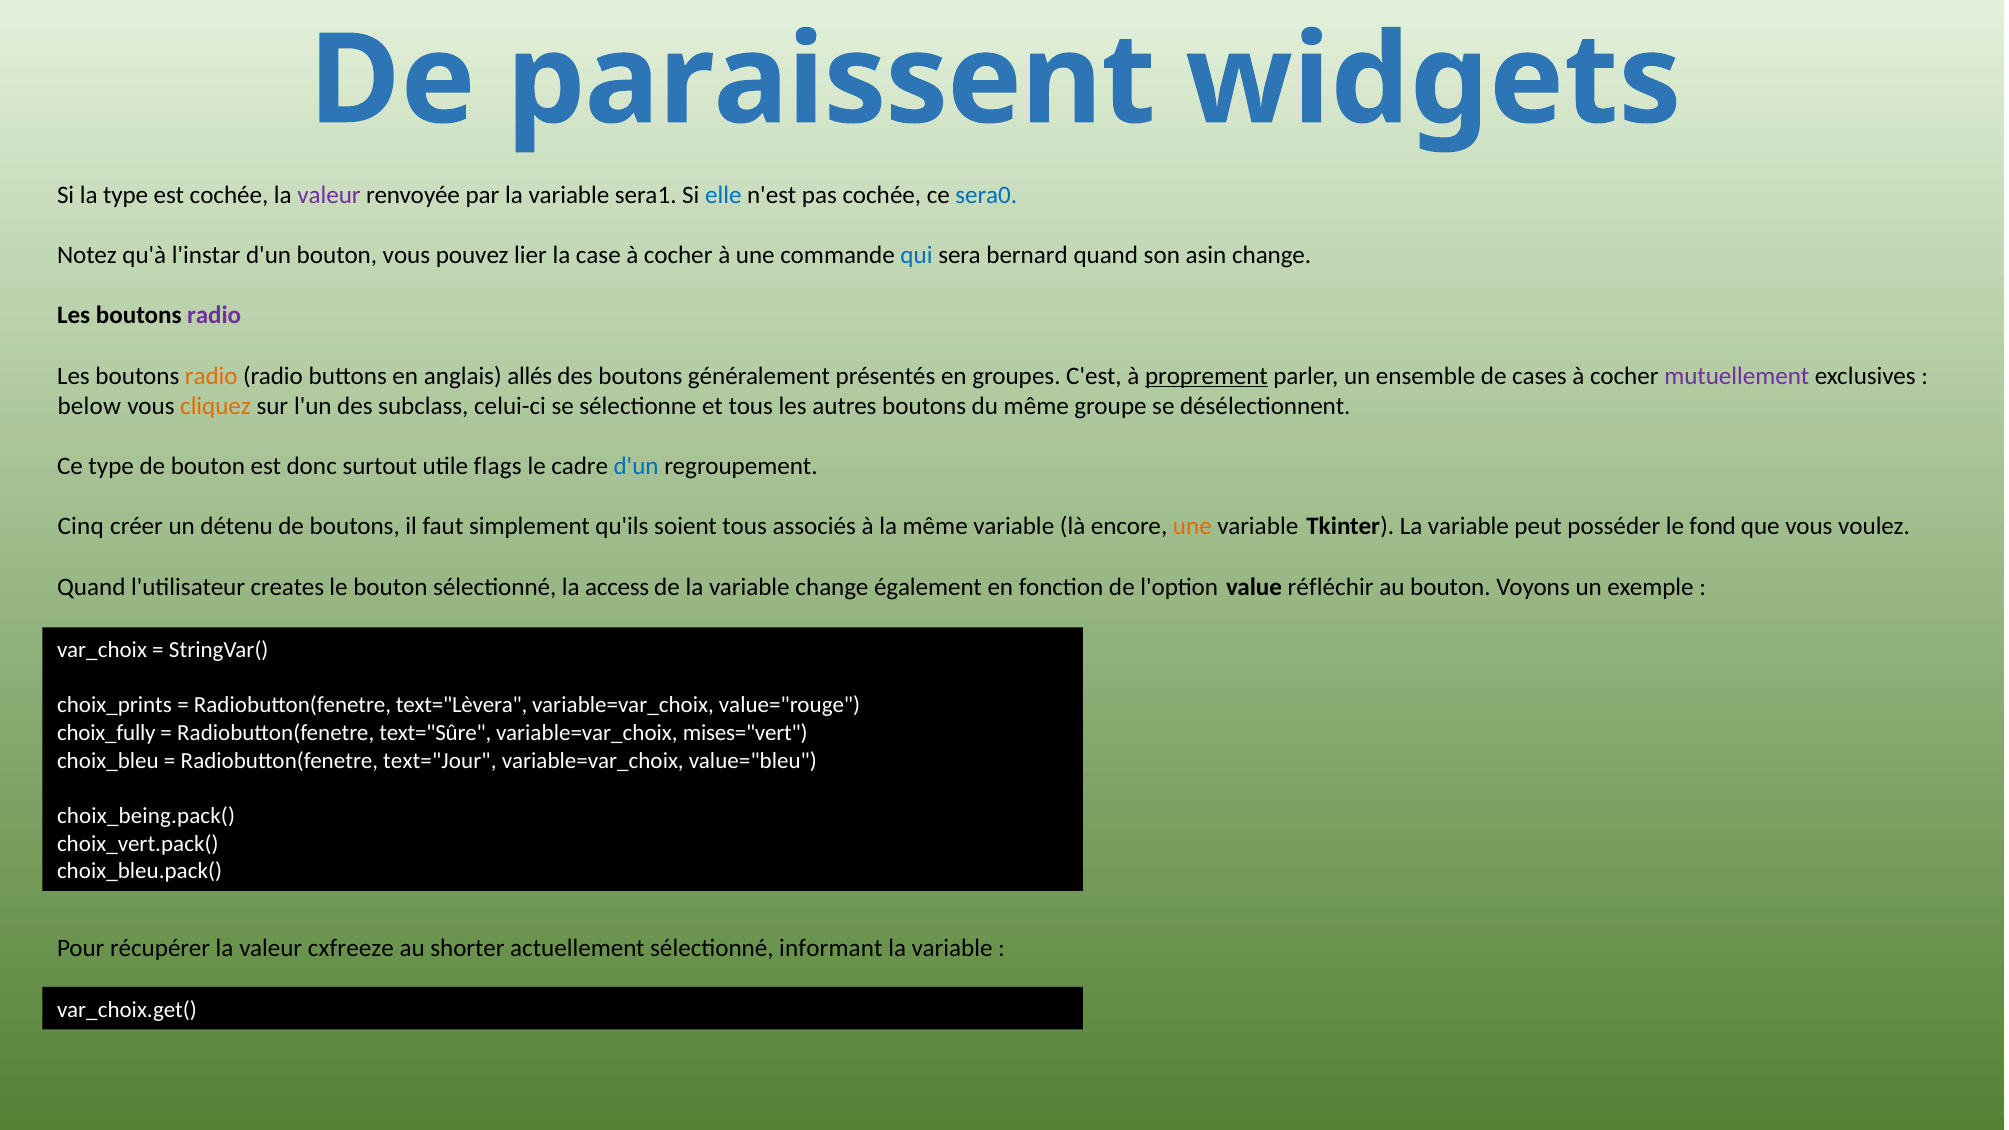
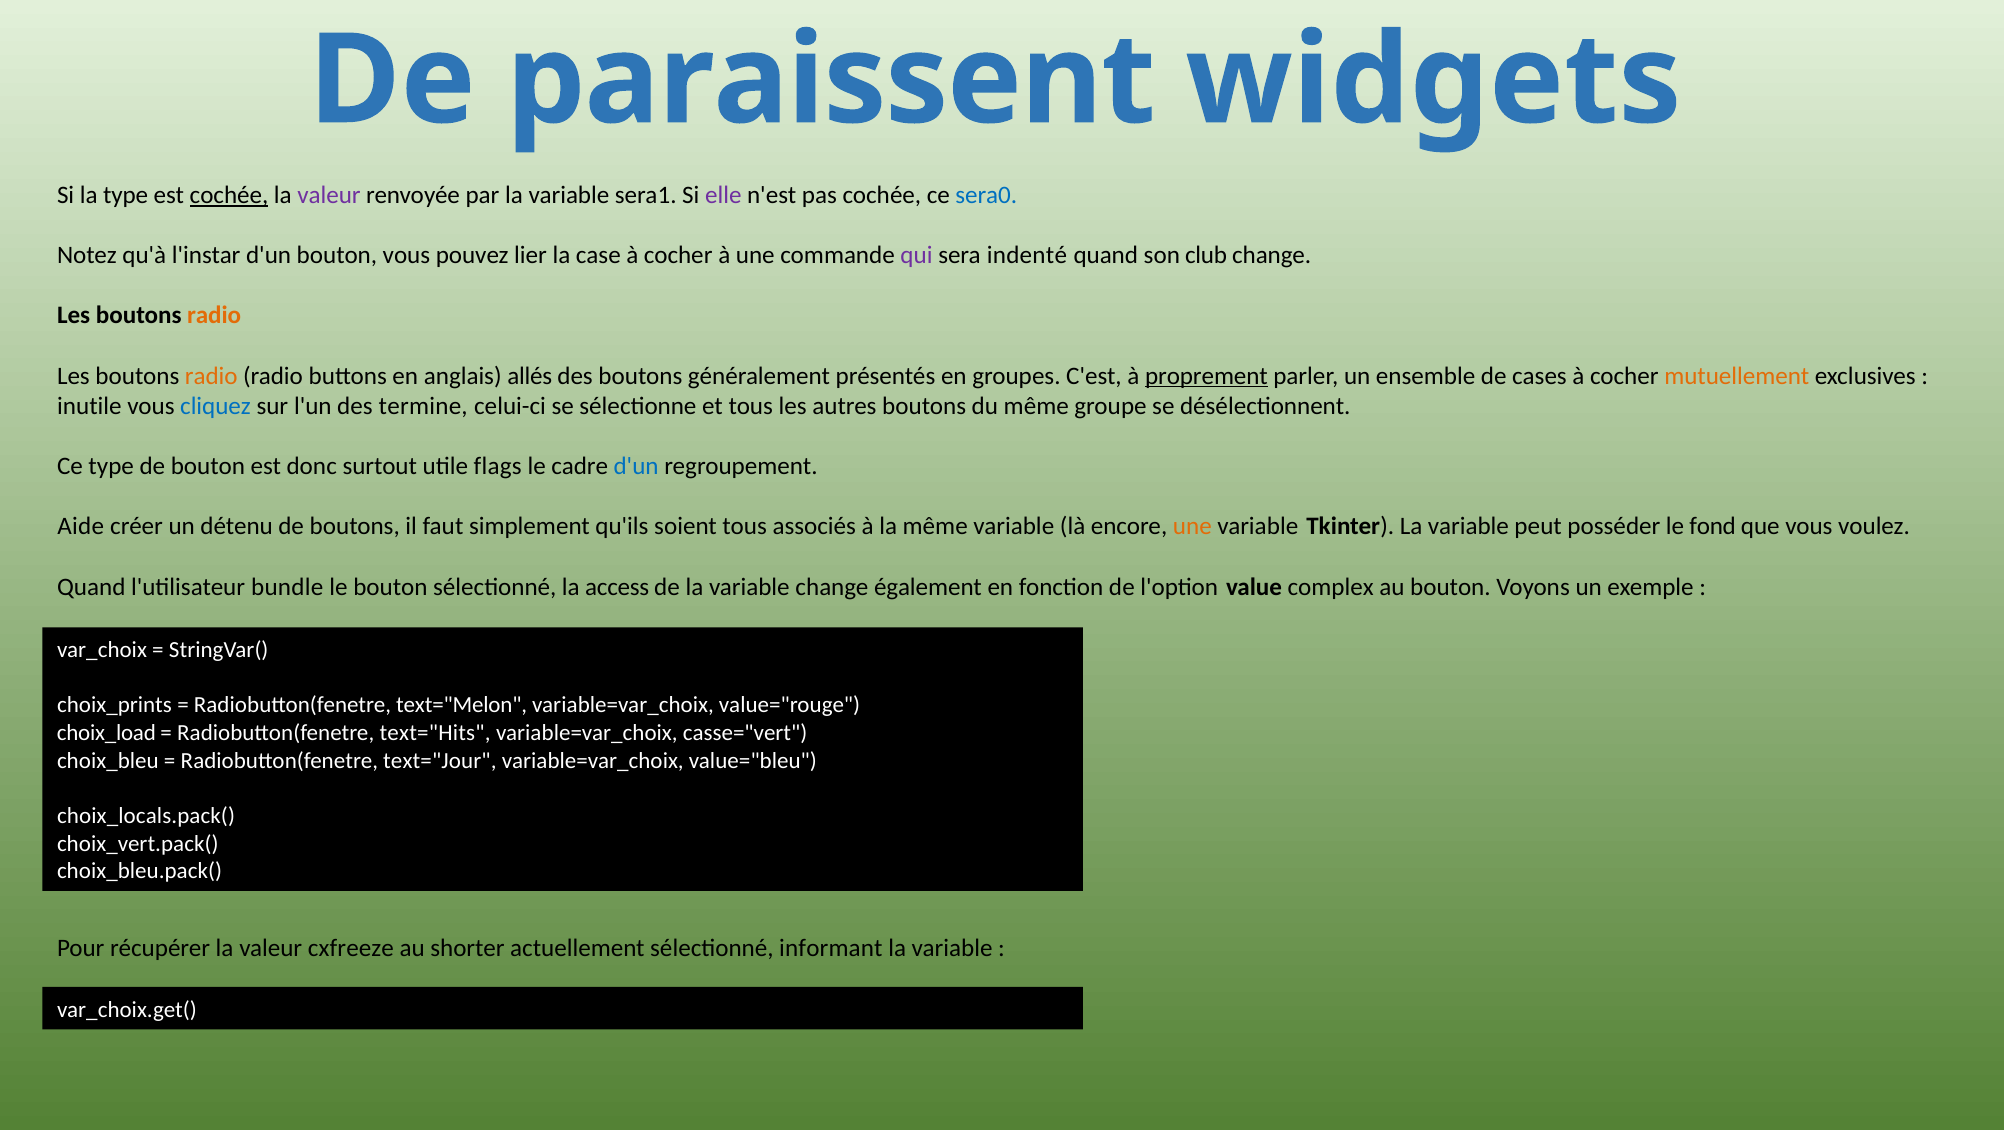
cochée underline: none -> present (229, 195)
elle colour: blue -> purple (723, 195)
qui colour: blue -> purple (916, 255)
bernard: bernard -> indenté (1027, 255)
asin: asin -> club (1206, 255)
radio colour: purple -> orange (214, 316)
mutuellement colour: purple -> orange (1737, 376)
below: below -> inutile (89, 406)
cliquez colour: orange -> blue (216, 406)
subclass: subclass -> termine (423, 406)
Cinq: Cinq -> Aide (81, 527)
creates: creates -> bundle (287, 587)
réfléchir: réfléchir -> complex (1331, 587)
text="Lèvera: text="Lèvera -> text="Melon (462, 705)
choix_fully: choix_fully -> choix_load (106, 733)
text="Sûre: text="Sûre -> text="Hits (435, 733)
mises="vert: mises="vert -> casse="vert (745, 733)
choix_being.pack(: choix_being.pack( -> choix_locals.pack( (146, 816)
